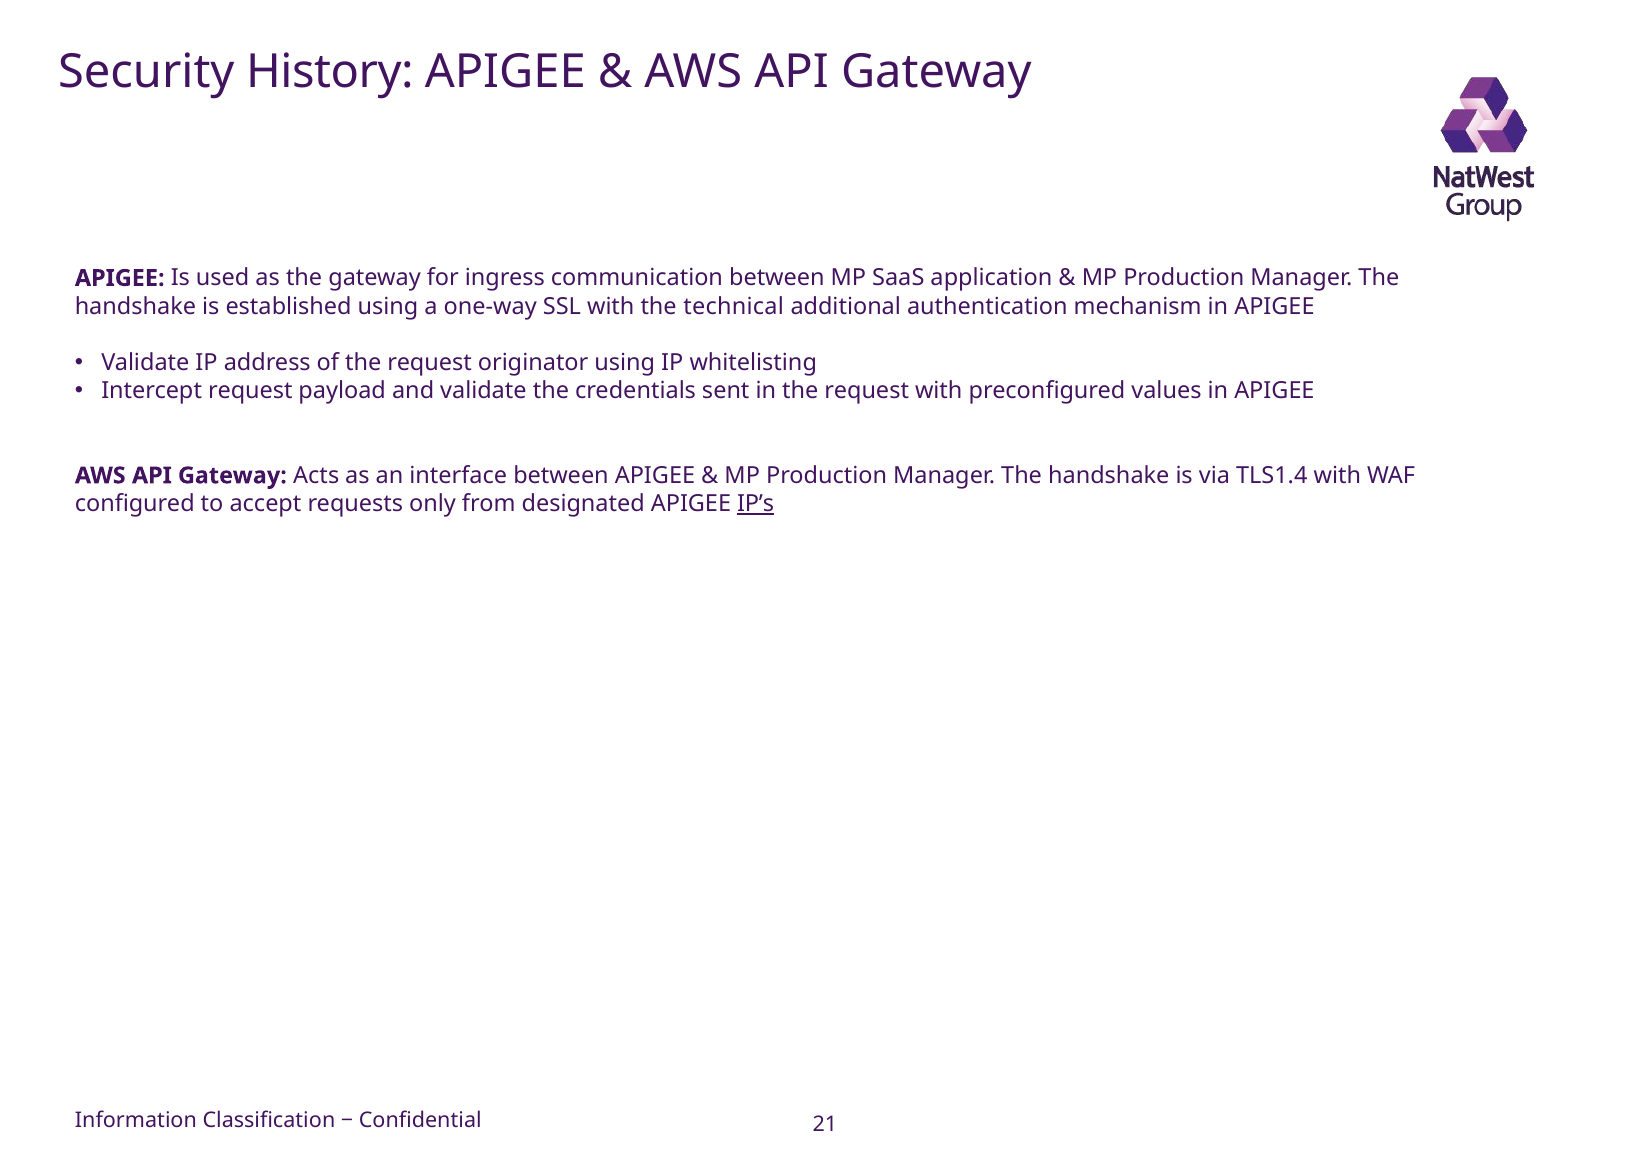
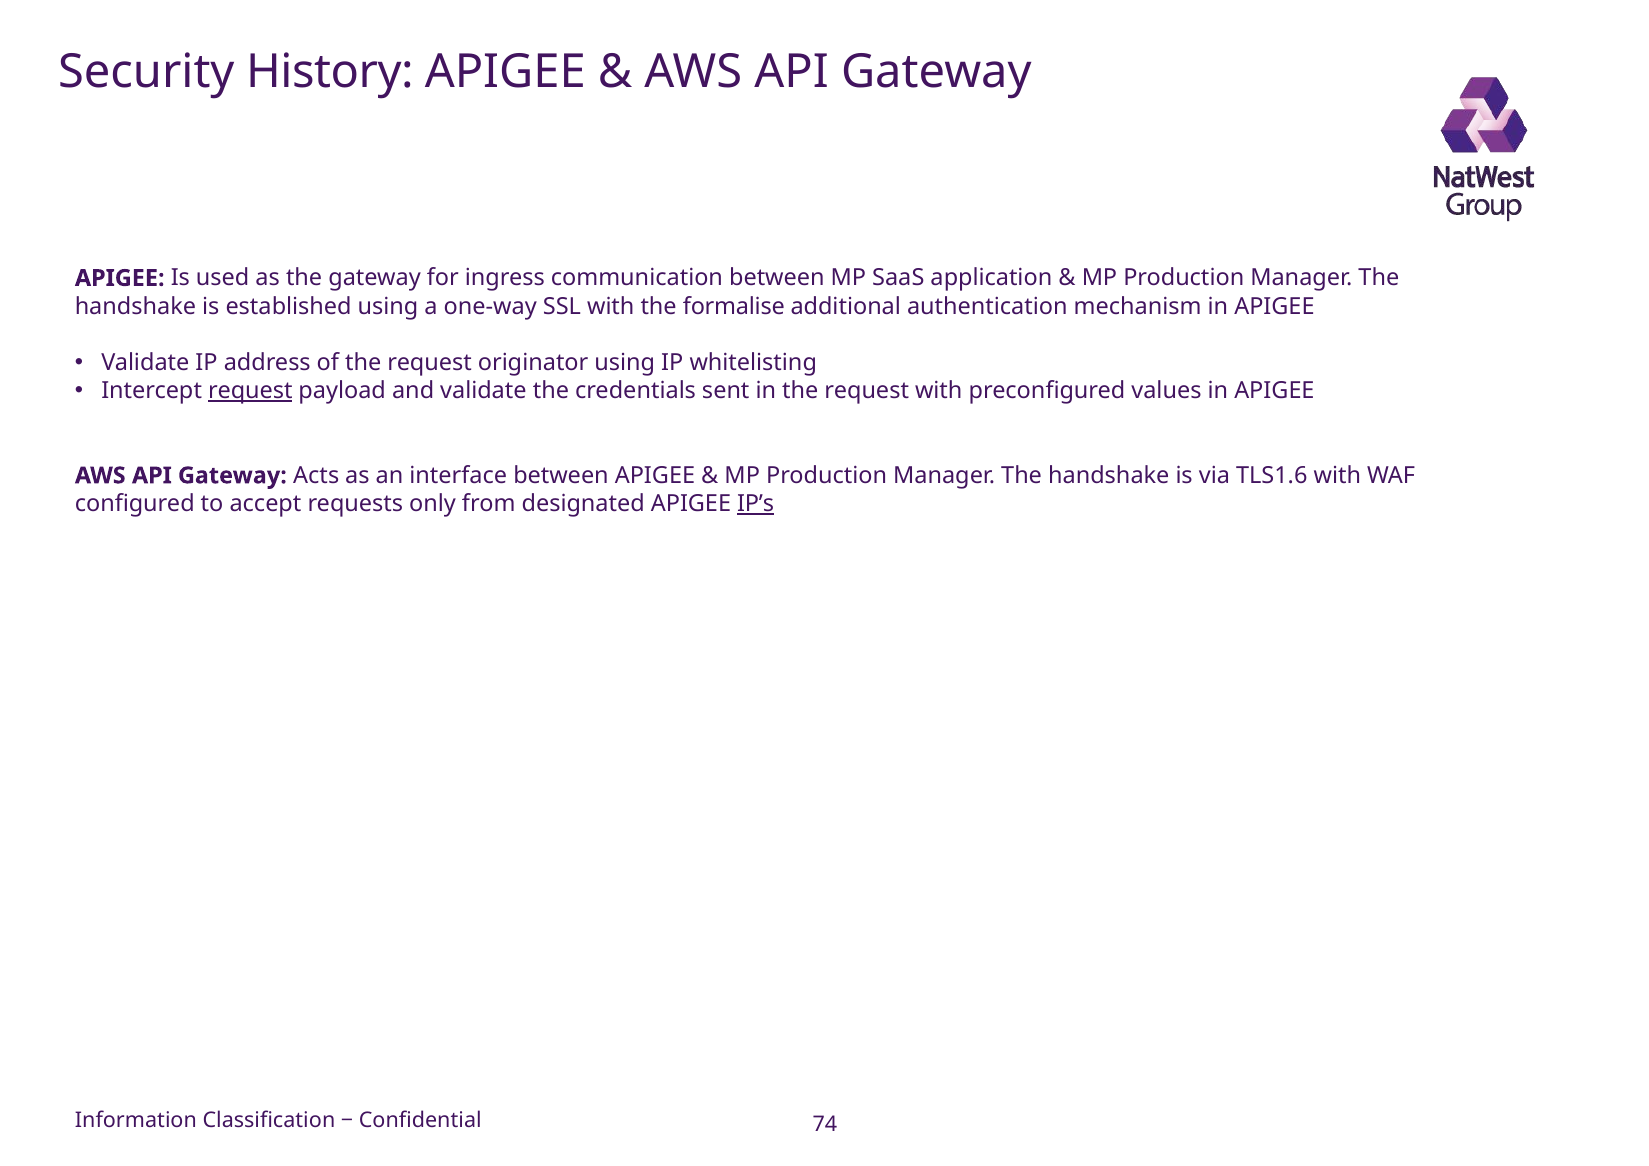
technical: technical -> formalise (734, 306)
request underline: none -> present (250, 391)
TLS1.4: TLS1.4 -> TLS1.6 (1272, 476)
21: 21 -> 74 (825, 1124)
